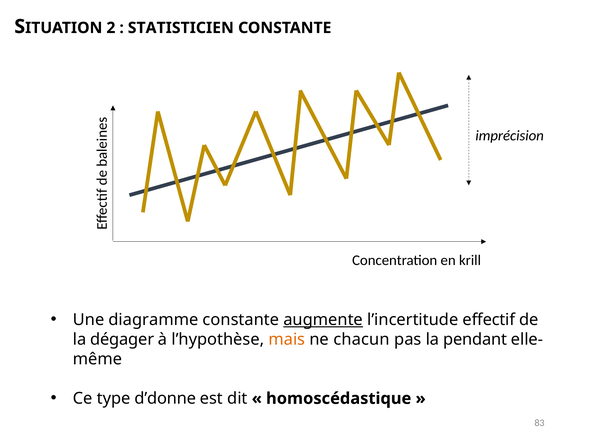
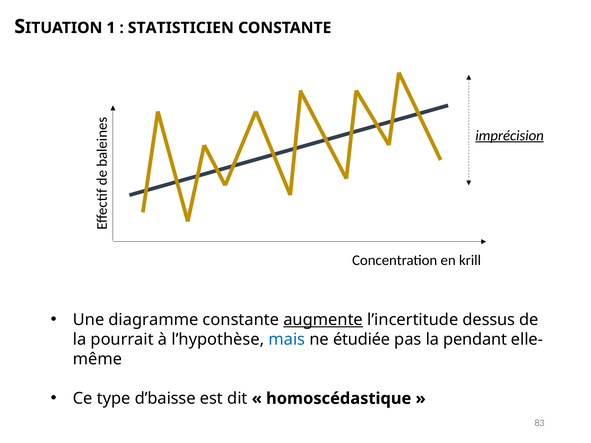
2: 2 -> 1 (111, 28)
imprécision underline: none -> present (510, 136)
effectif: effectif -> dessus (489, 320)
dégager: dégager -> pourrait (122, 340)
mais colour: orange -> blue (287, 340)
chacun: chacun -> étudiée (362, 340)
d’donne: d’donne -> d’baisse (165, 399)
